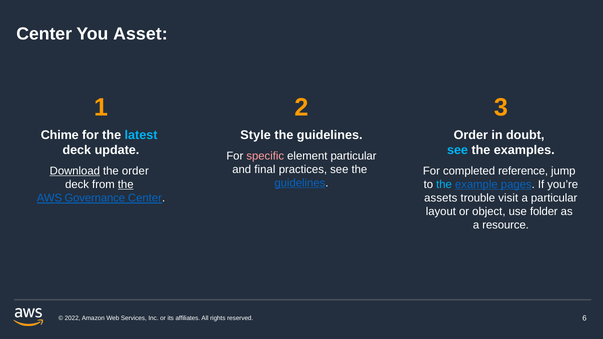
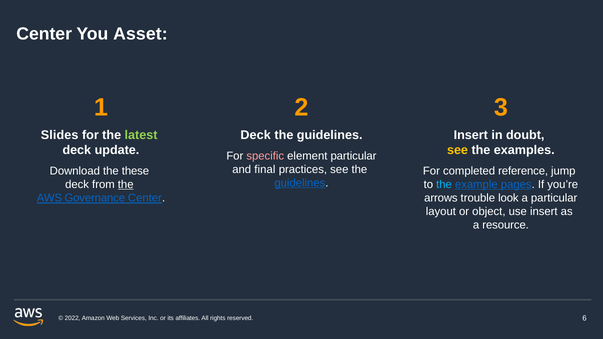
Chime: Chime -> Slides (60, 135)
latest colour: light blue -> light green (141, 135)
Style: Style -> Deck (256, 135)
Order: Order -> Insert (471, 135)
see colour: light blue -> yellow (458, 150)
Download underline: present -> none (75, 171)
the order: order -> these (135, 171)
assets: assets -> arrows (441, 198)
visit: visit -> look (508, 198)
use folder: folder -> insert (544, 212)
